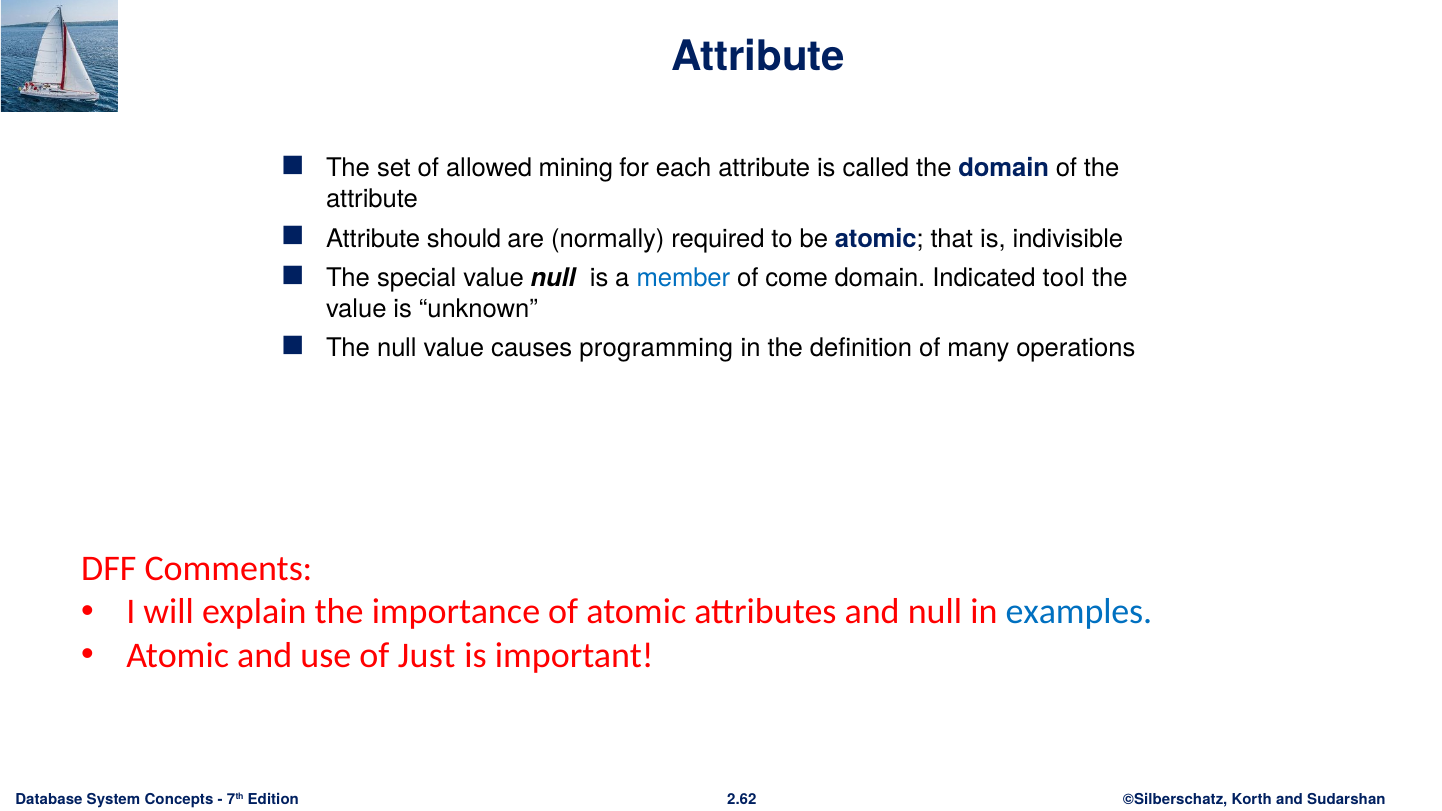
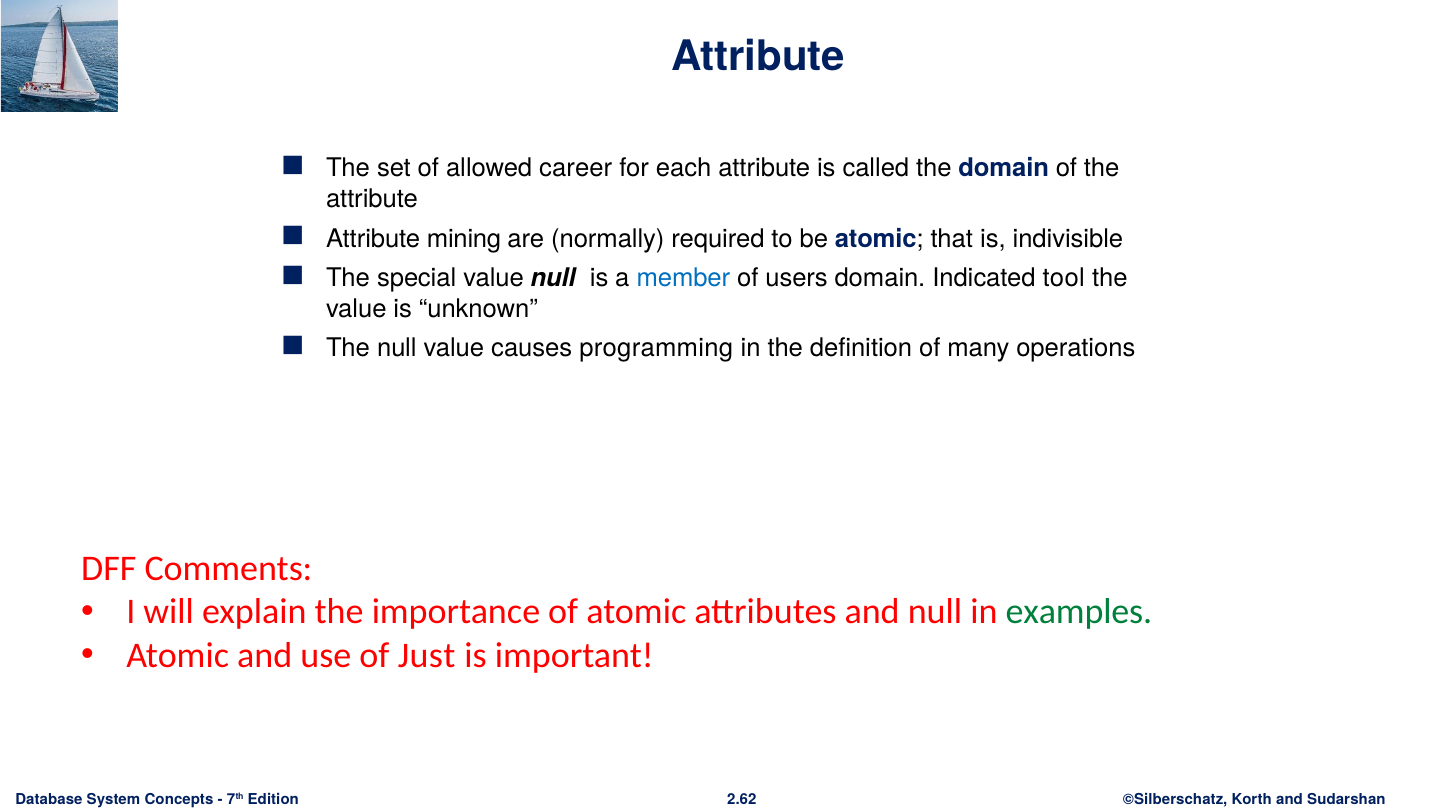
mining: mining -> career (576, 168)
should: should -> mining (464, 239)
come: come -> users (797, 278)
examples colour: blue -> green (1079, 612)
